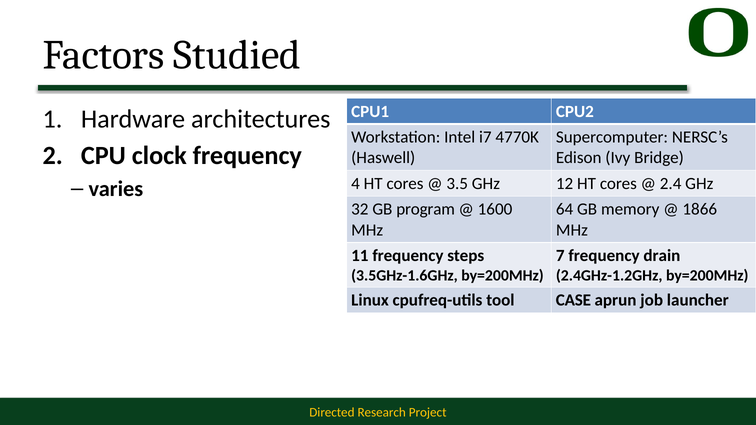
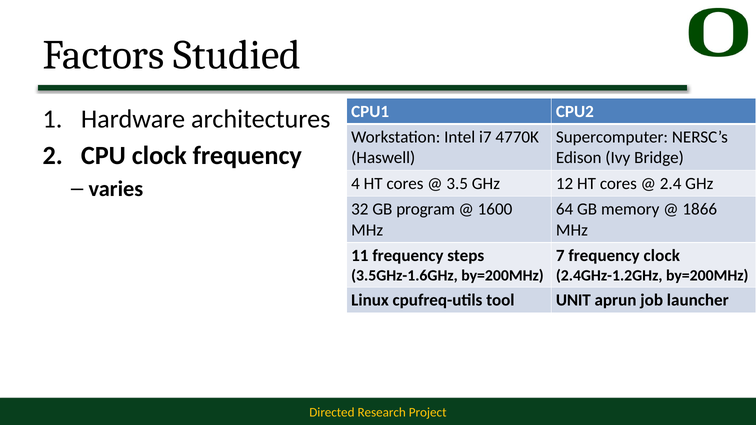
frequency drain: drain -> clock (662, 256)
CASE: CASE -> UNIT (573, 301)
